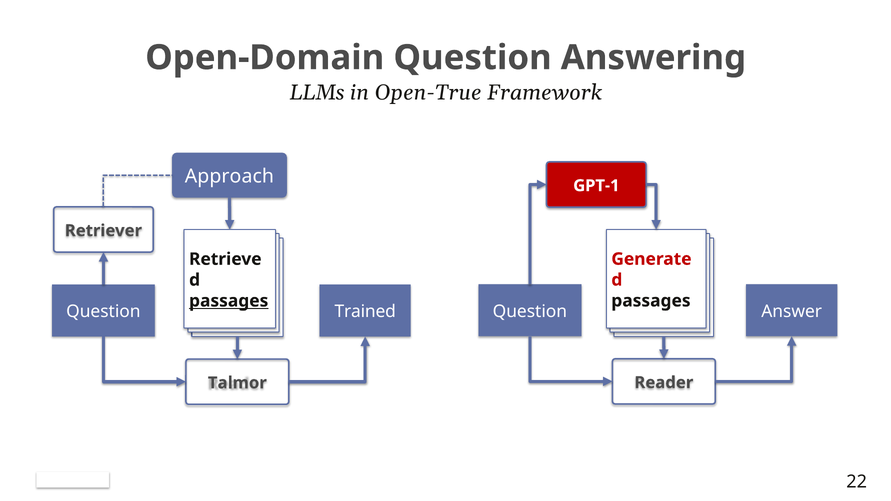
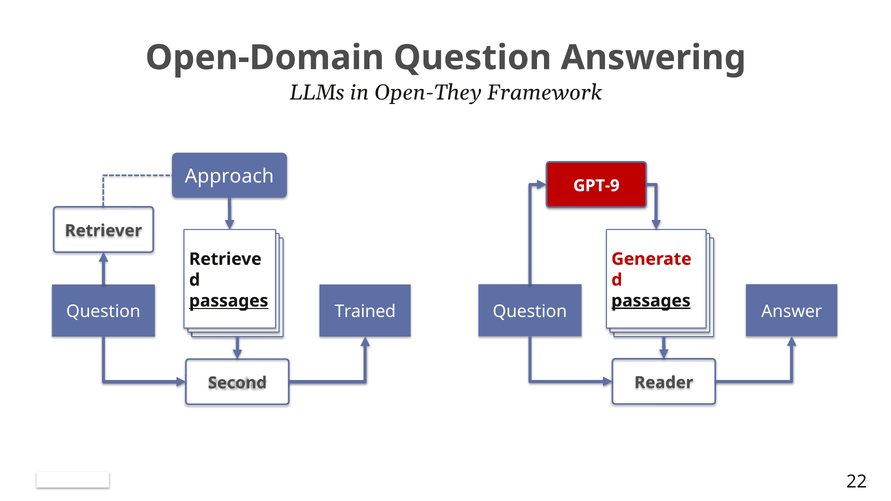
Open-True: Open-True -> Open-They (428, 93)
GPT-1: GPT-1 -> GPT-9 (596, 186)
passages underline: none -> present (651, 301)
Talmor: Talmor -> Second (237, 383)
